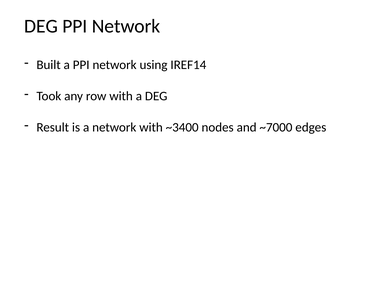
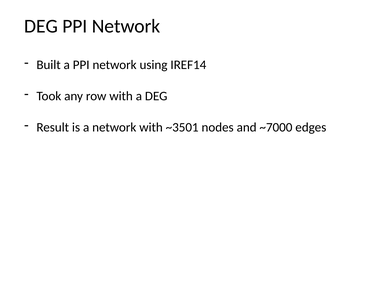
~3400: ~3400 -> ~3501 (182, 128)
